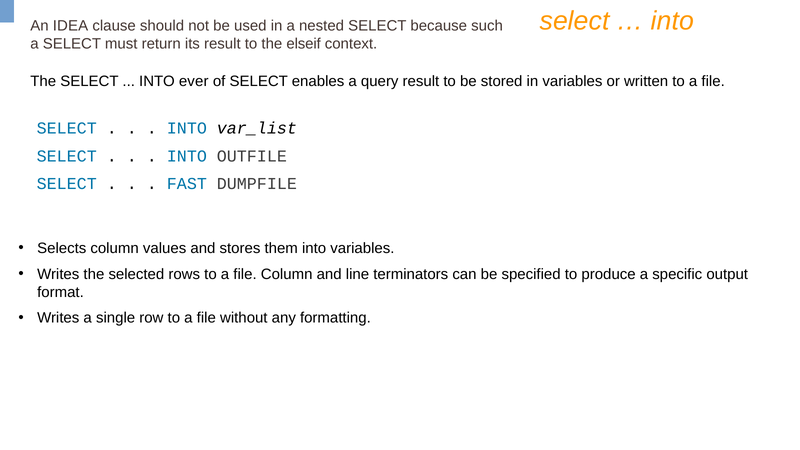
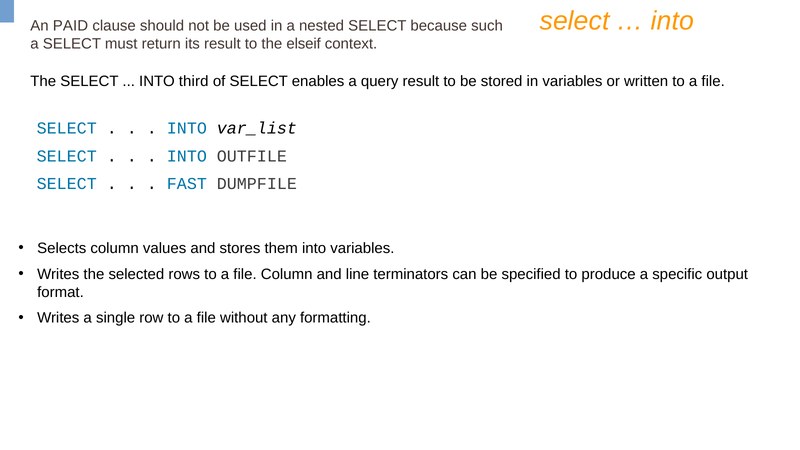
IDEA: IDEA -> PAID (71, 26)
ever: ever -> third (194, 81)
